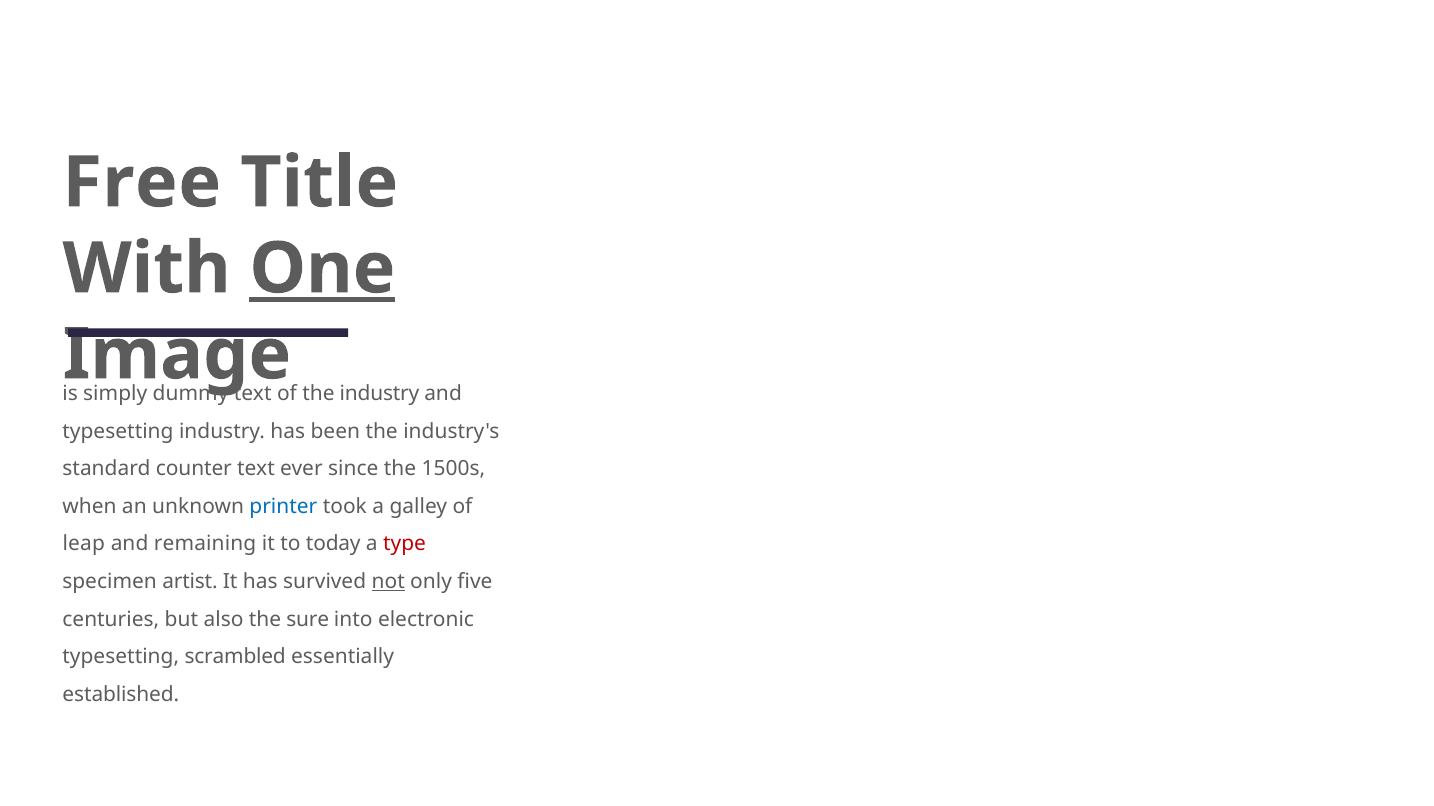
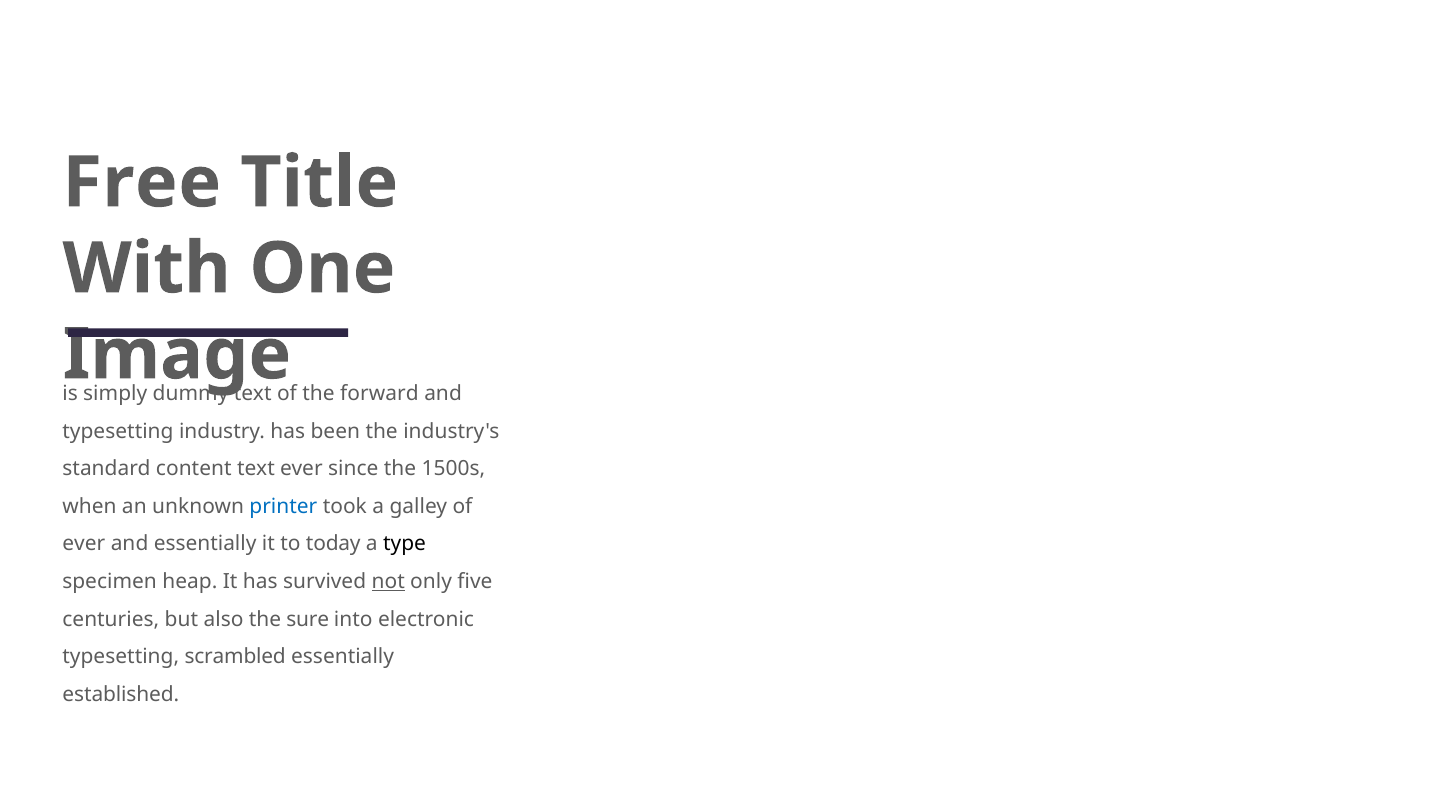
One underline: present -> none (322, 269)
the industry: industry -> forward (379, 394)
counter: counter -> content (194, 469)
leap: leap -> ever (84, 544)
and remaining: remaining -> essentially (205, 544)
type colour: red -> black (404, 544)
artist: artist -> heap (190, 582)
